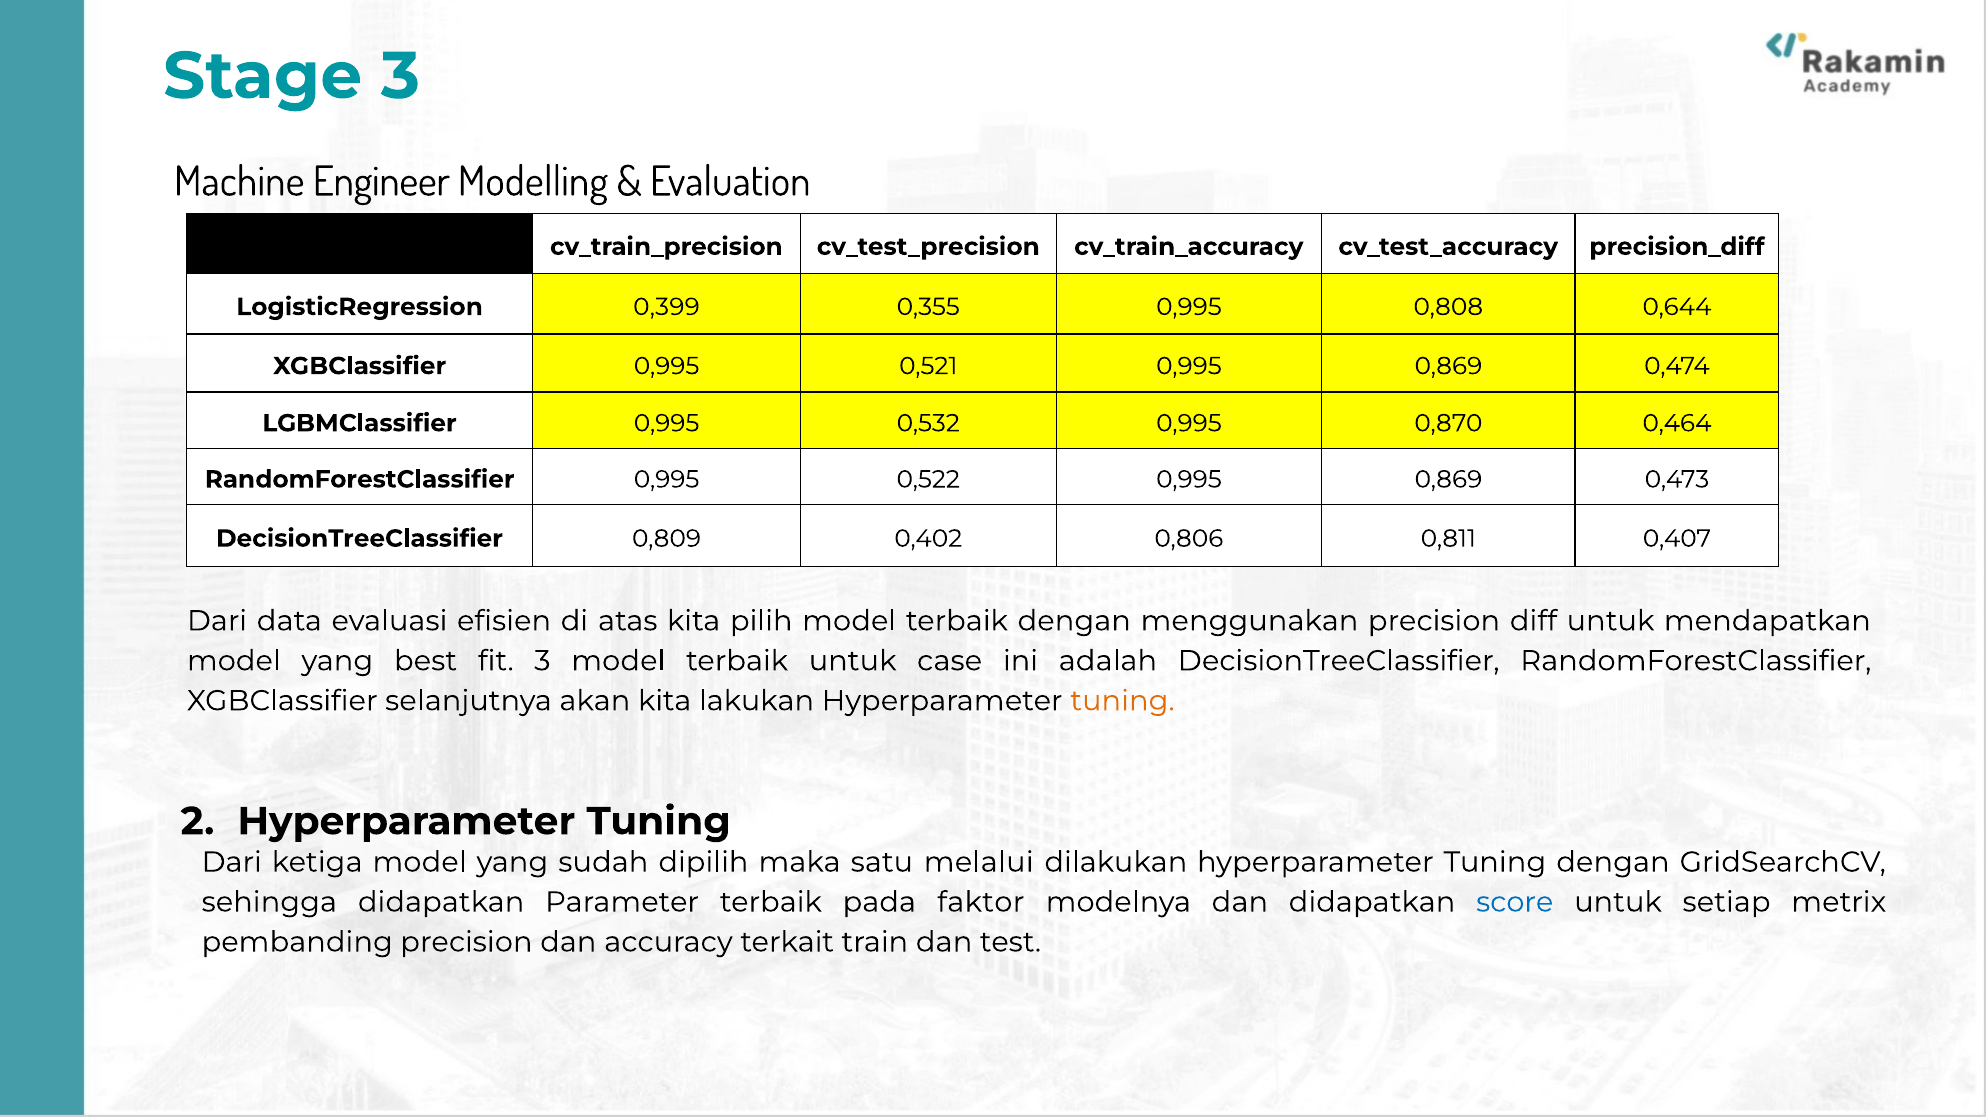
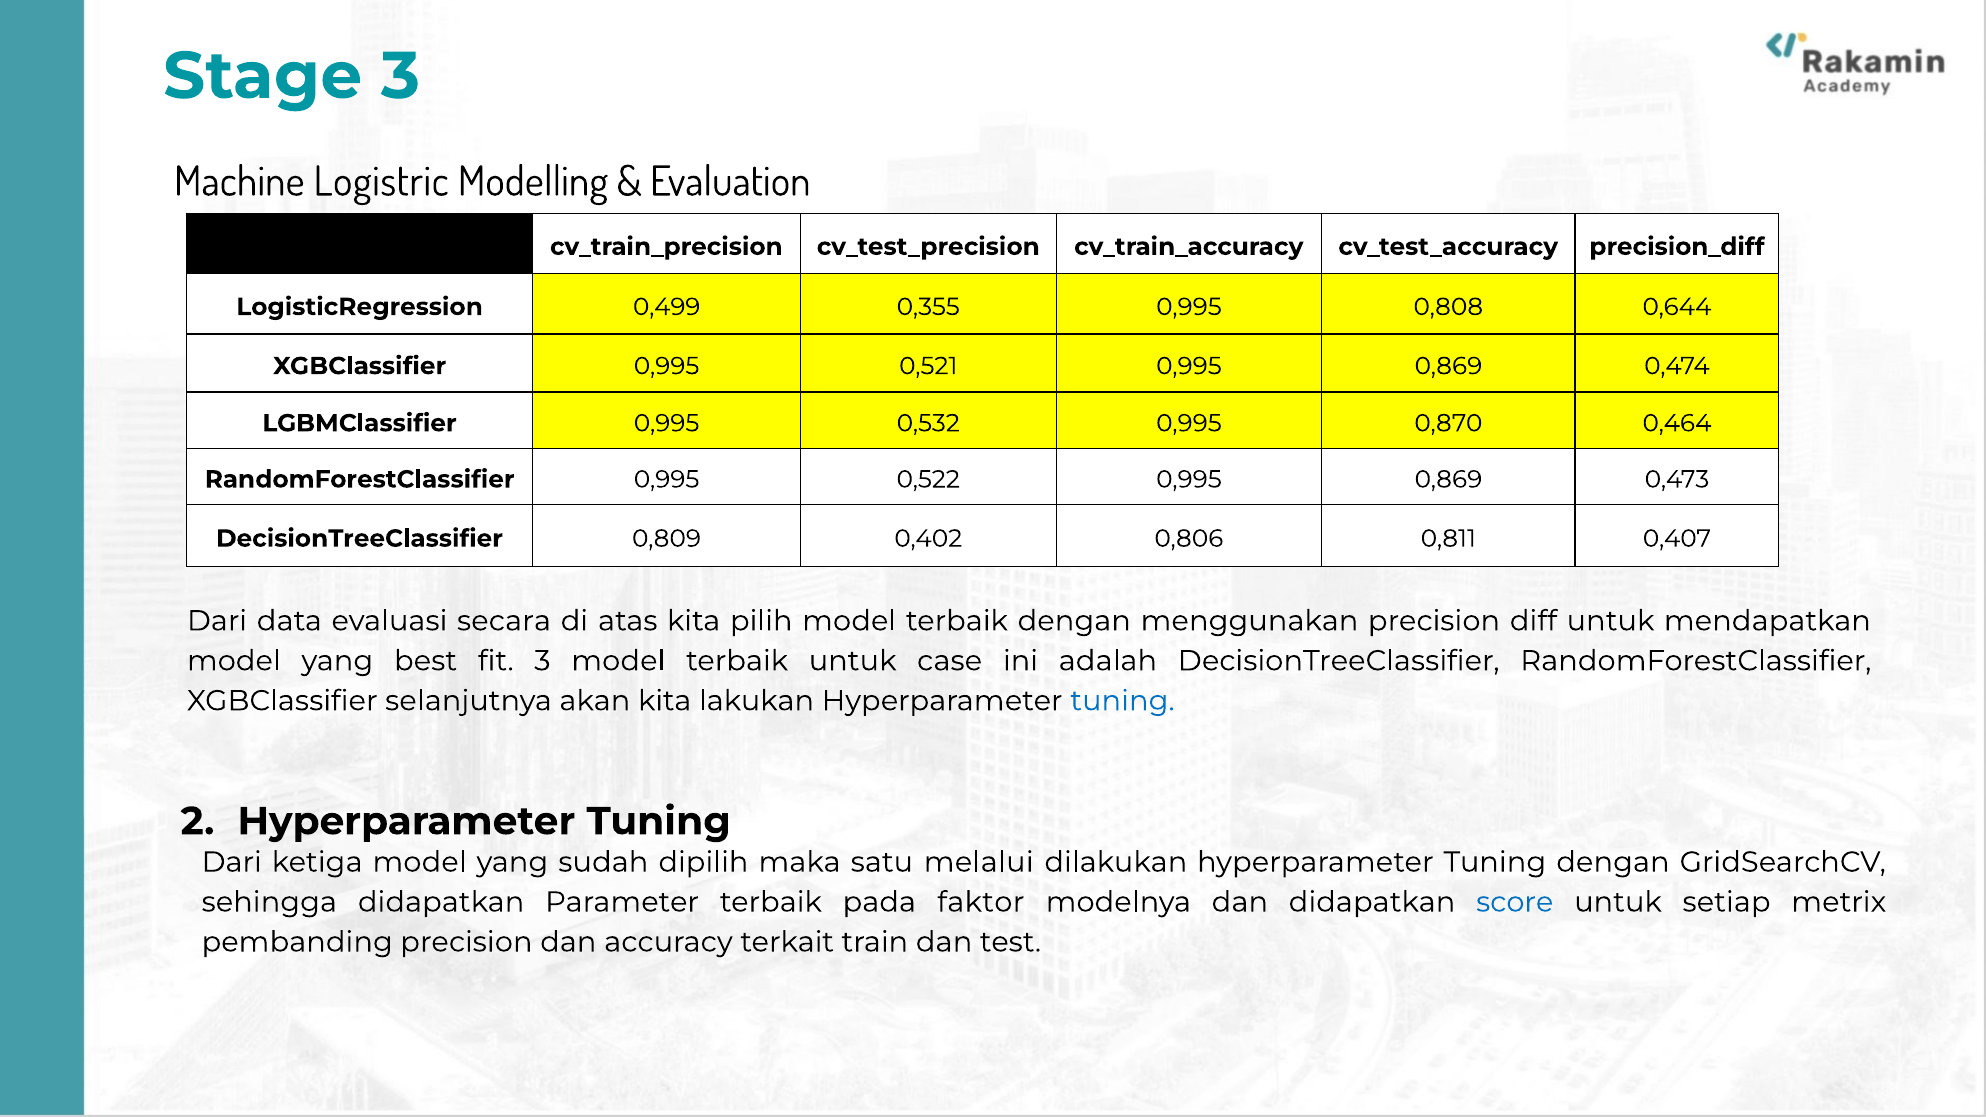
Engineer: Engineer -> Logistric (381, 182)
0,399: 0,399 -> 0,499 (667, 307)
efisien: efisien -> secara (504, 621)
tuning colour: orange -> blue (1122, 701)
